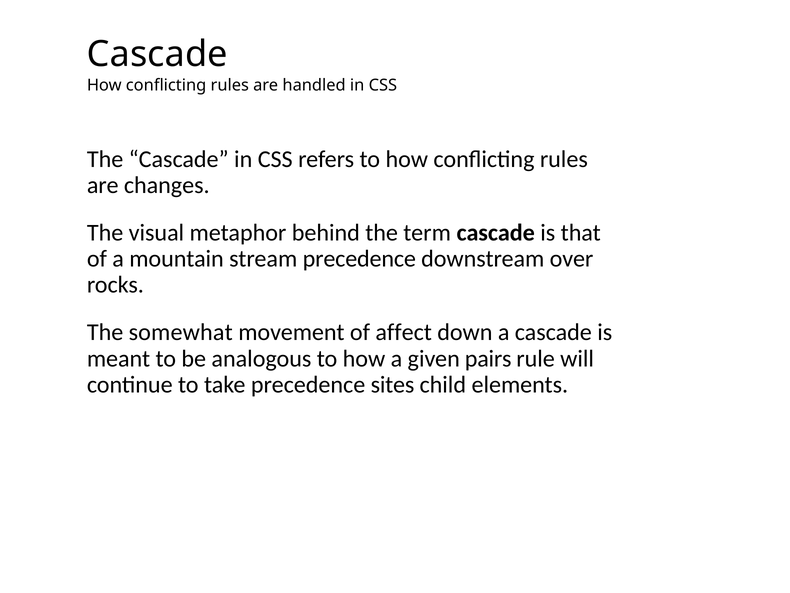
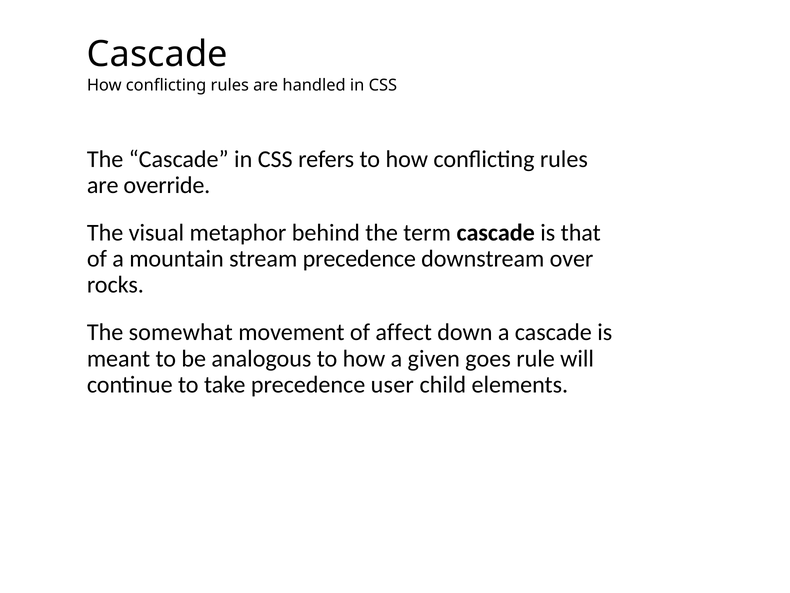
changes: changes -> override (167, 185)
pairs: pairs -> goes (488, 358)
sites: sites -> user (392, 384)
